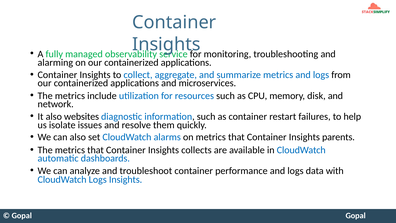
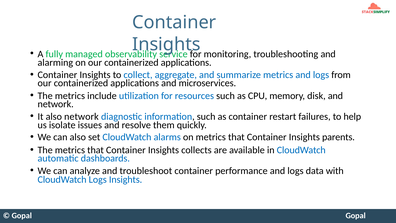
also websites: websites -> network (81, 116)
